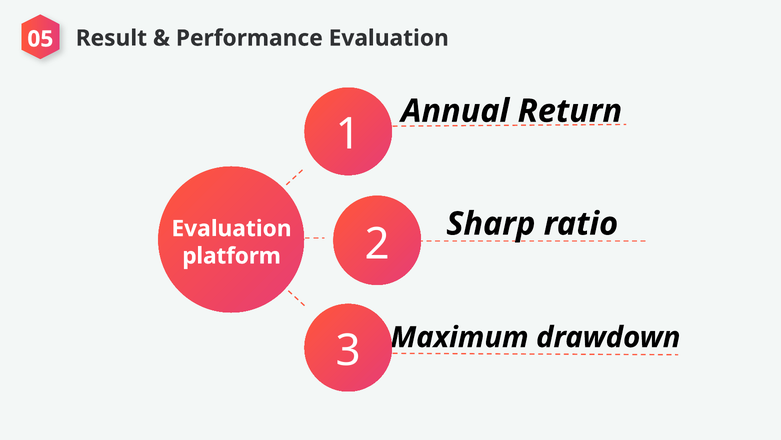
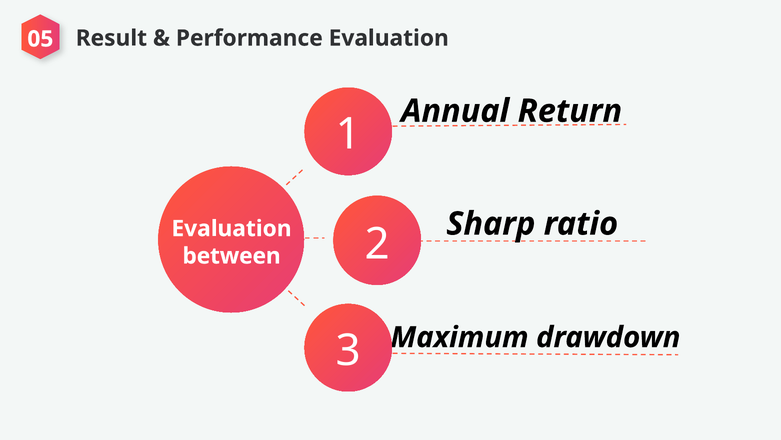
platform: platform -> between (232, 256)
